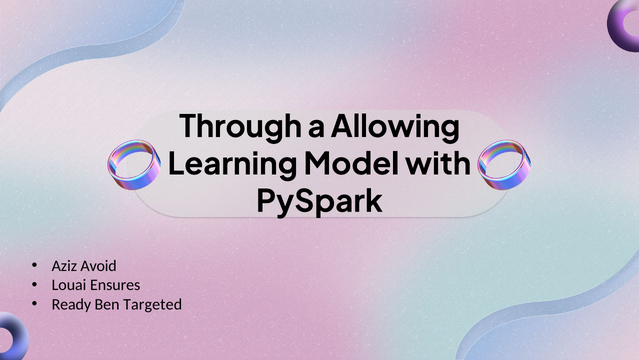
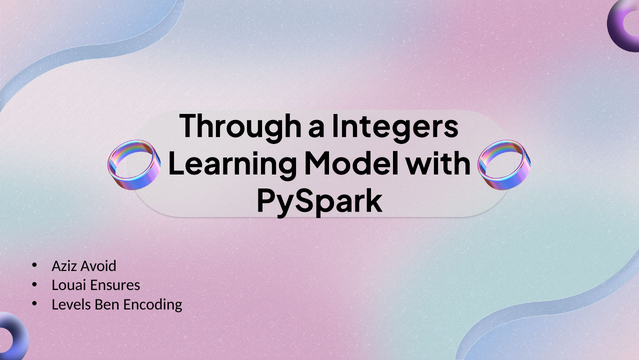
Allowing: Allowing -> Integers (395, 127)
Ready: Ready -> Levels (71, 304)
Targeted: Targeted -> Encoding (153, 304)
